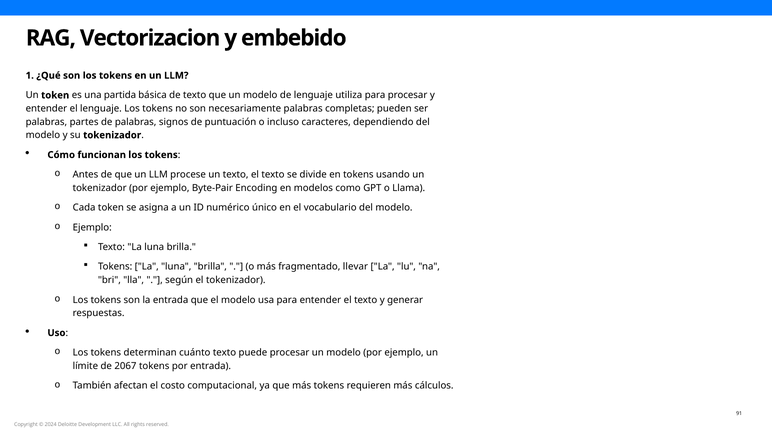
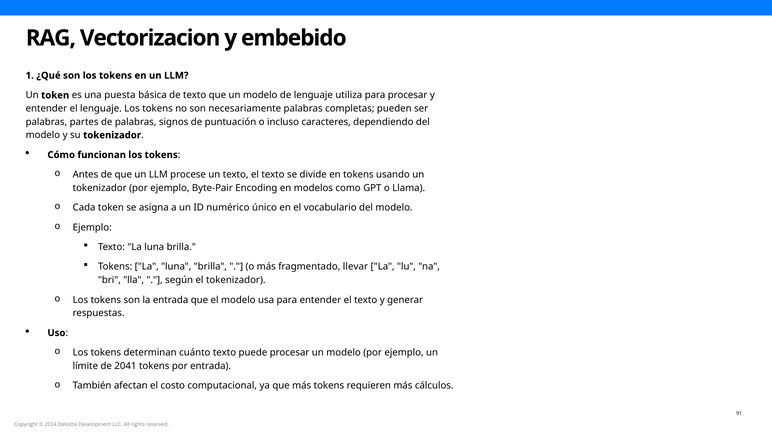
partida: partida -> puesta (120, 95)
2067: 2067 -> 2041 (125, 366)
